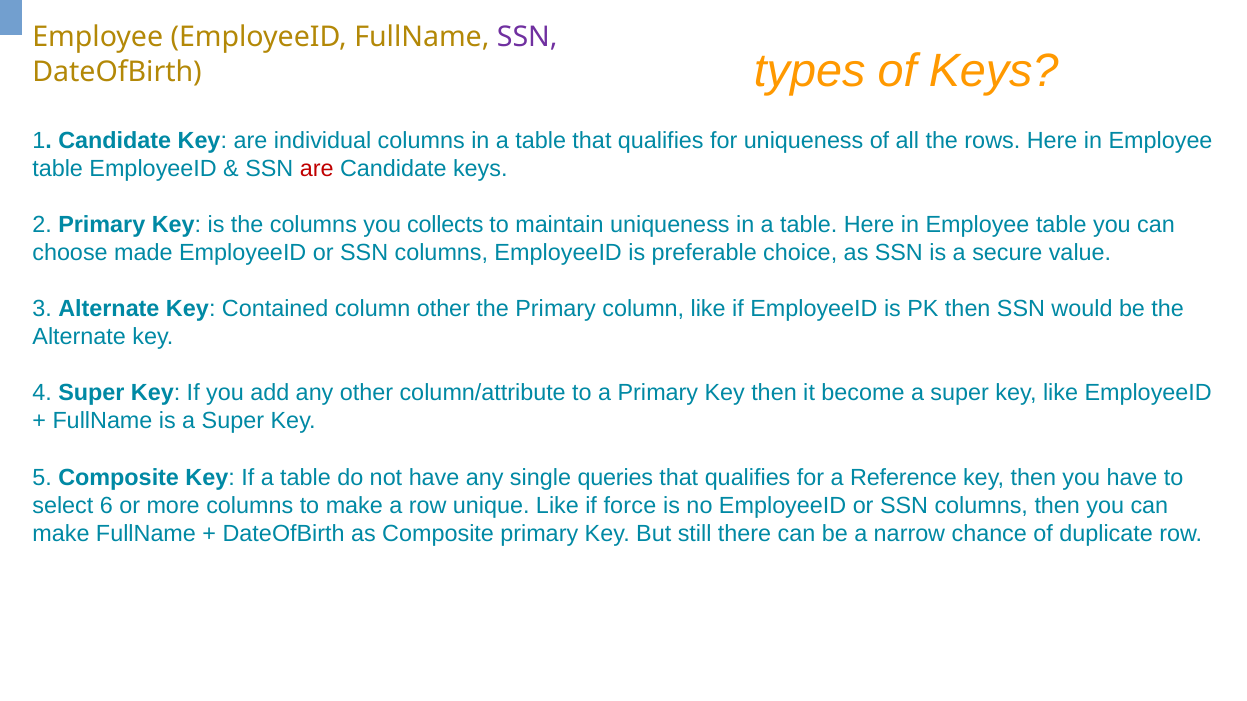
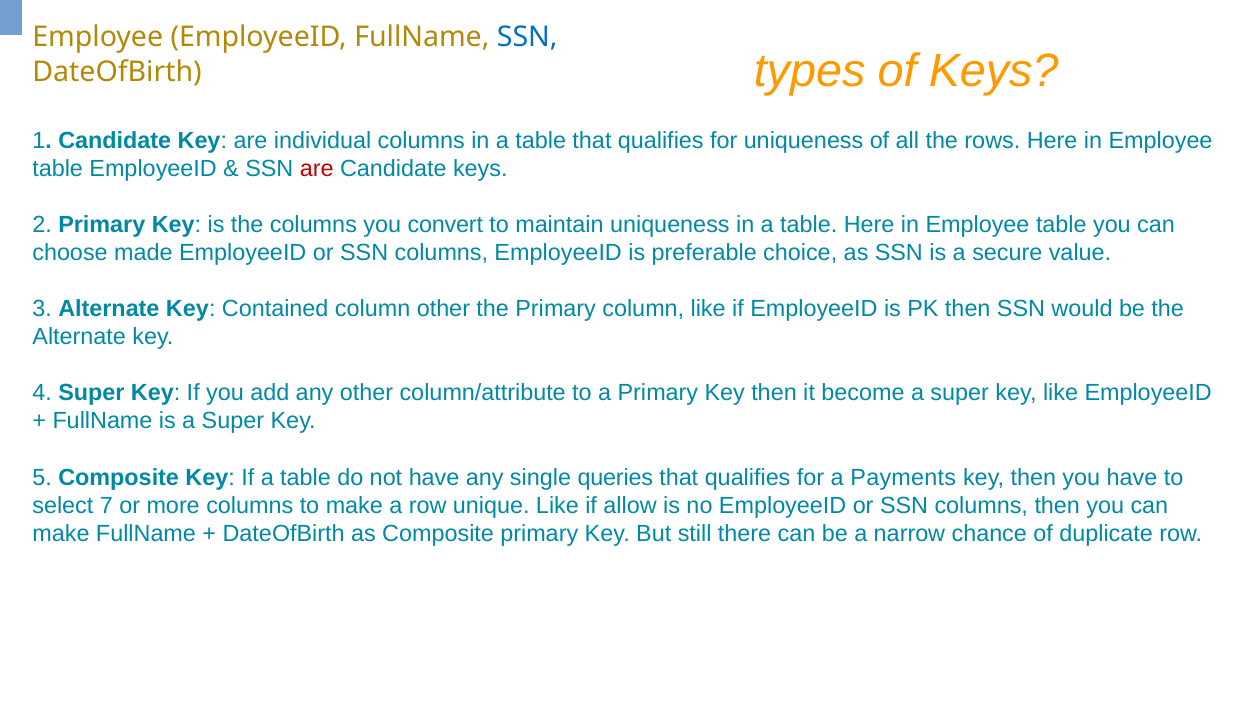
SSN colour: purple -> blue (527, 37)
collects: collects -> convert (445, 225)
Reference: Reference -> Payments (903, 478)
6: 6 -> 7 (106, 506)
force: force -> allow (630, 506)
